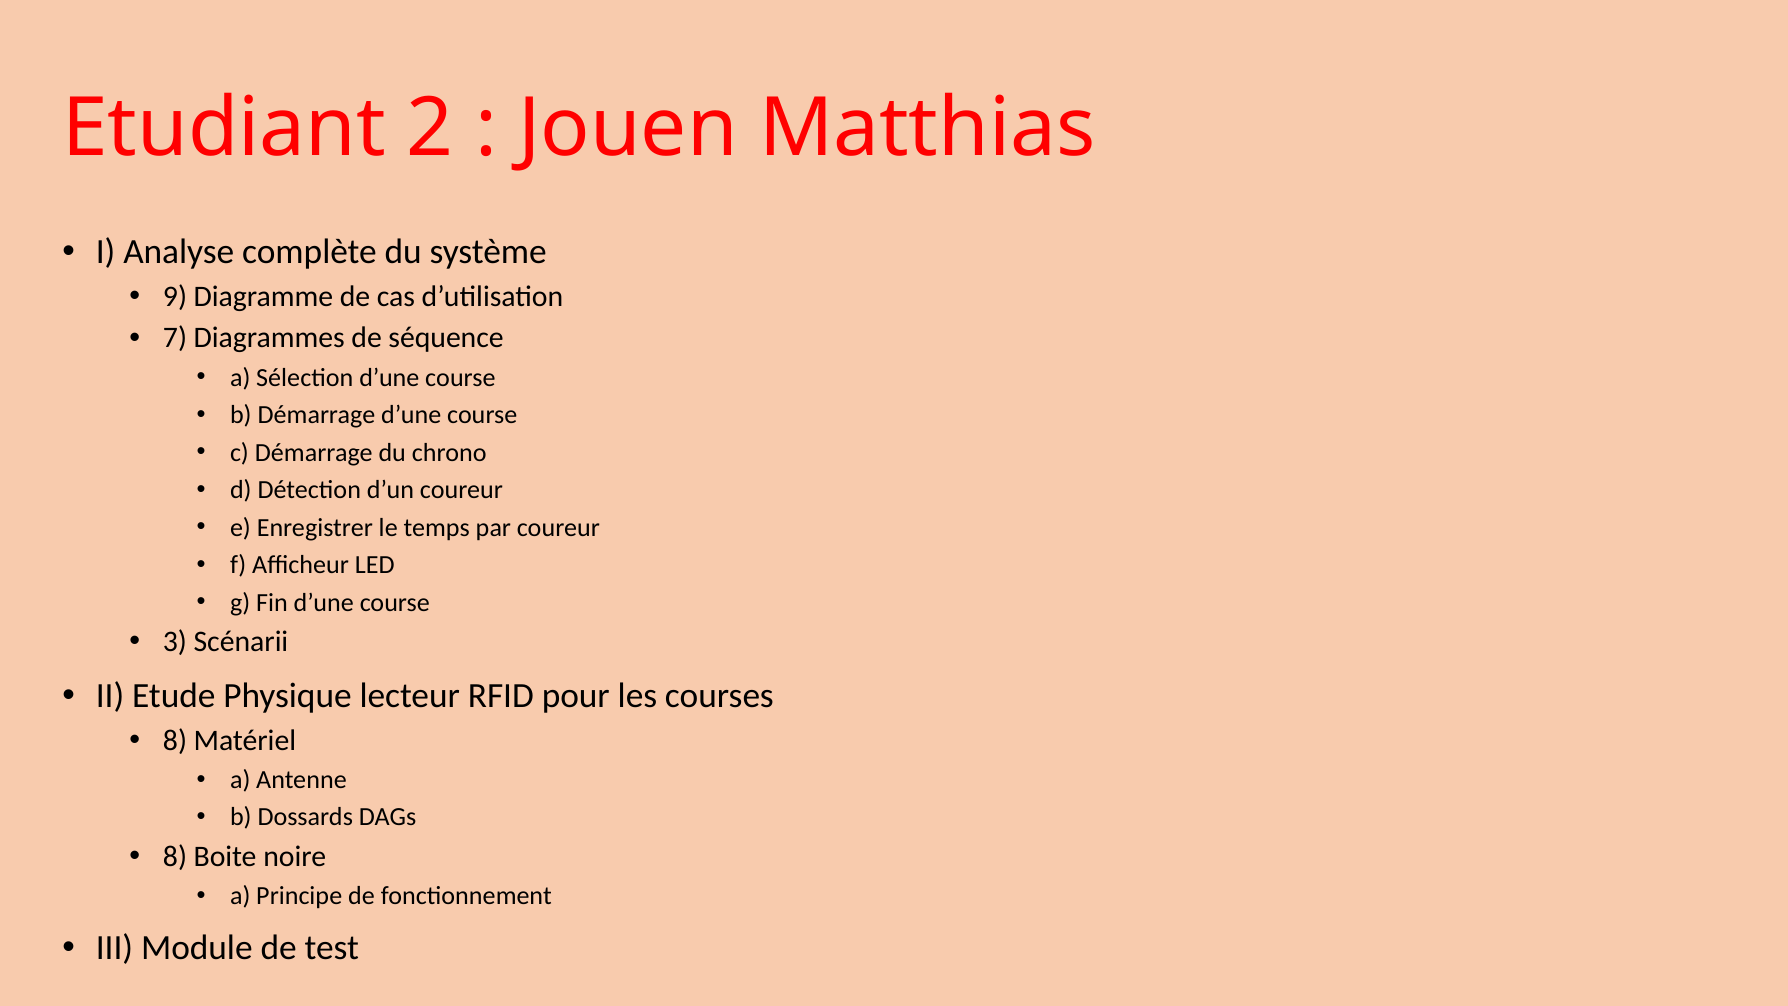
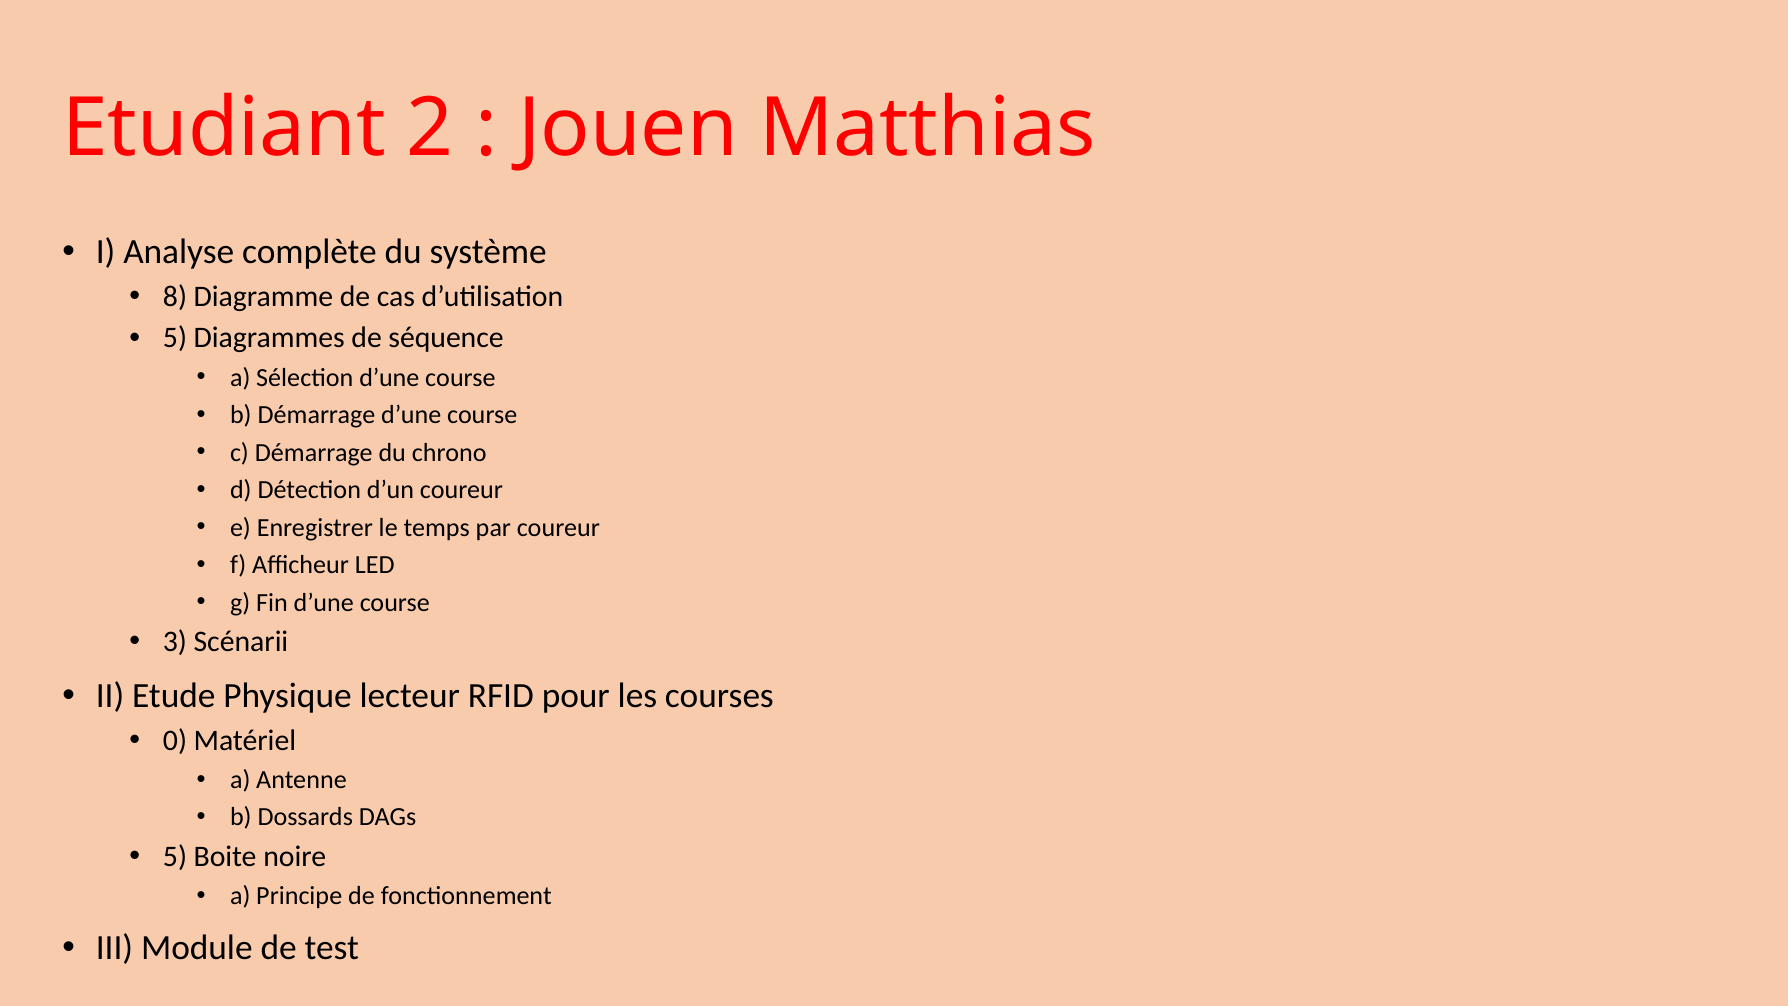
9: 9 -> 8 (175, 297)
7: 7 -> 5 (175, 338)
8: 8 -> 0 (175, 740)
8: 8 -> 5 (175, 857)
